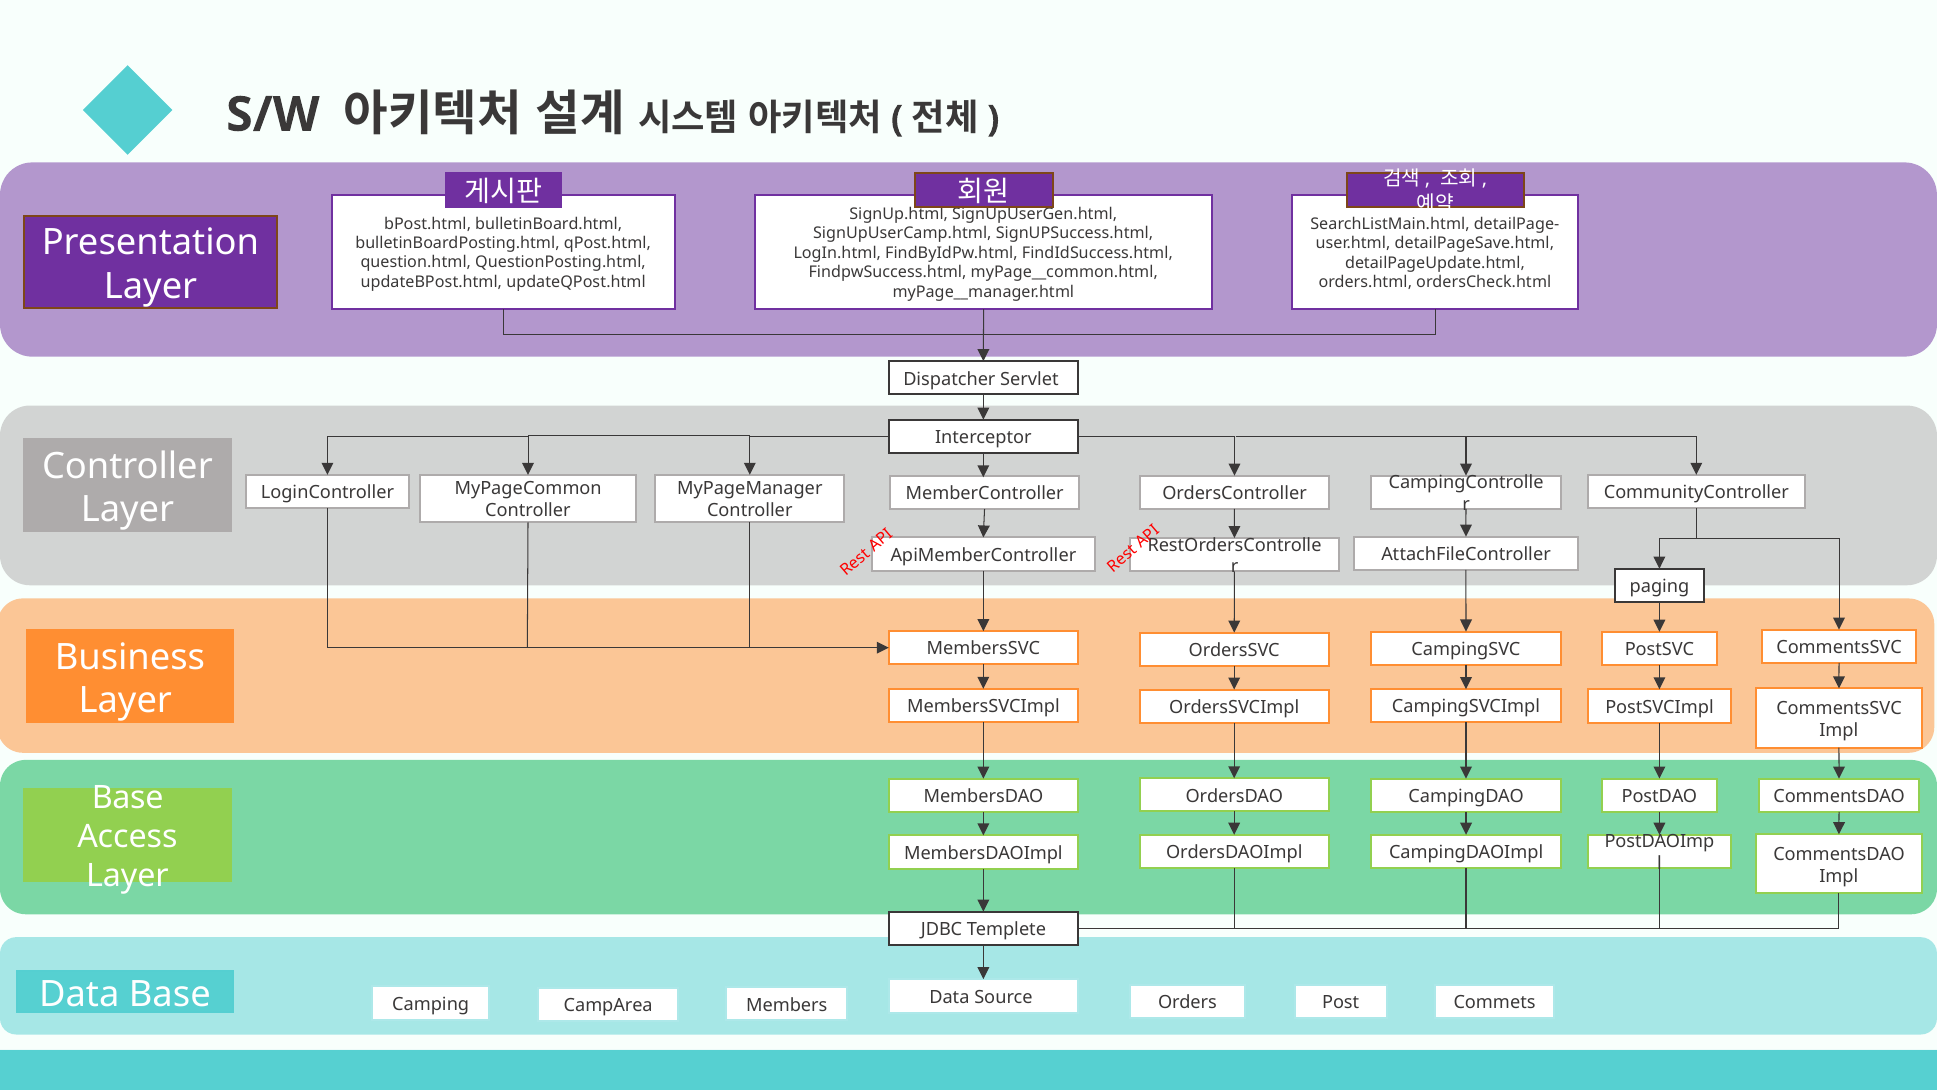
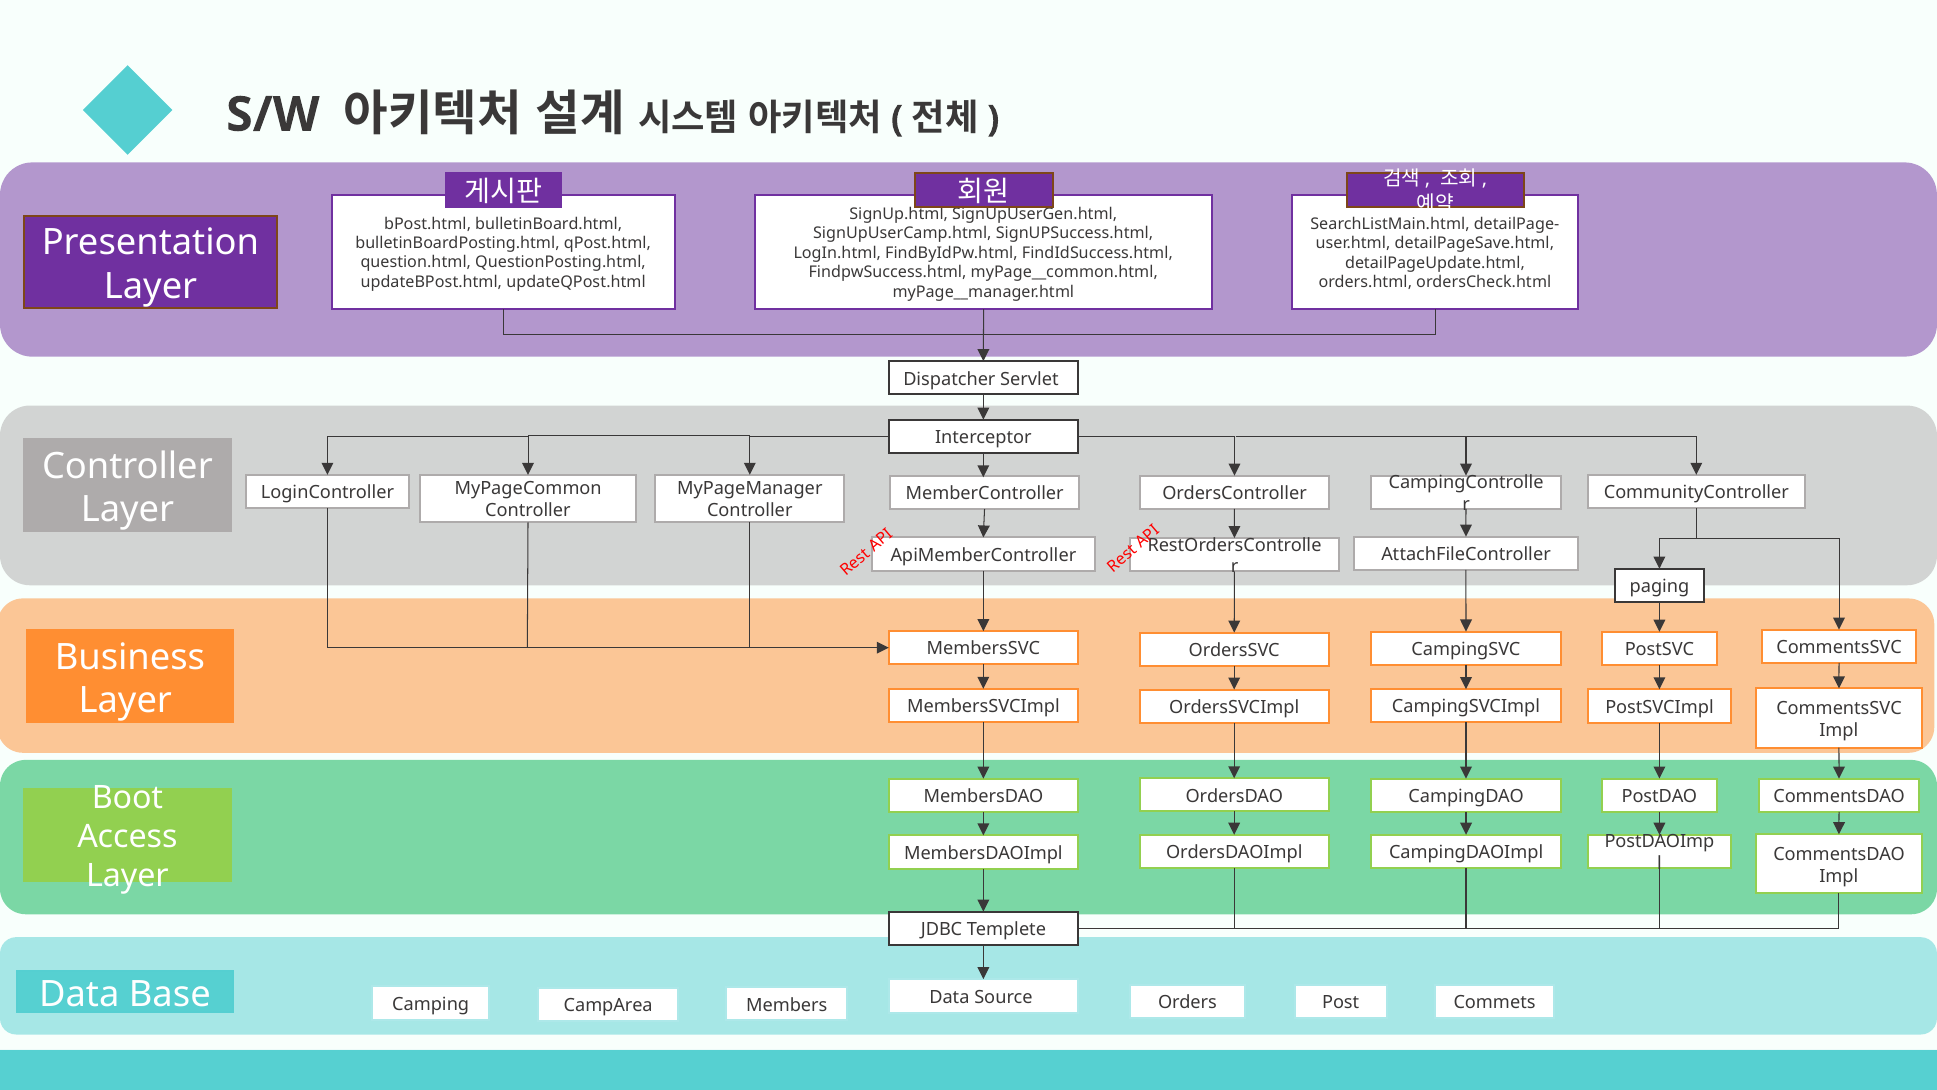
Base: Base -> Boot (128, 798)
